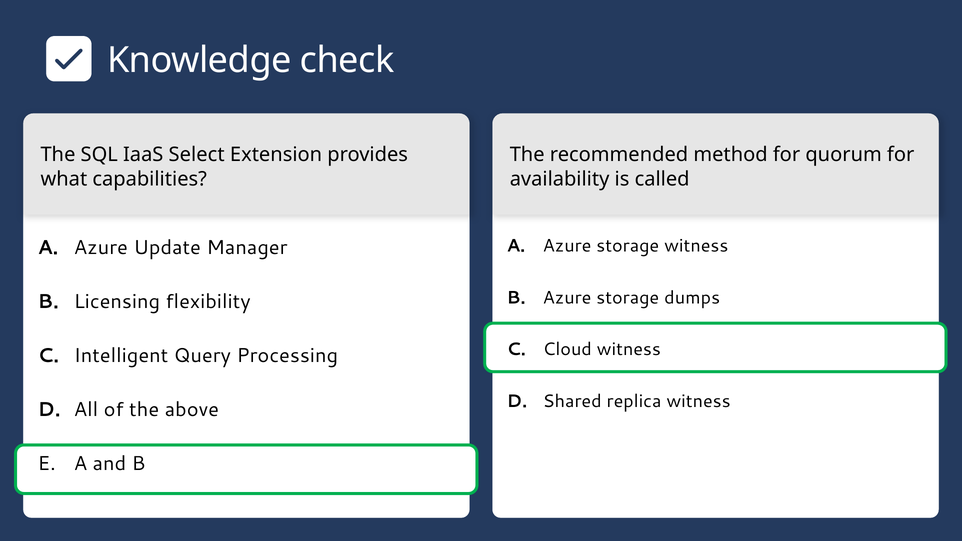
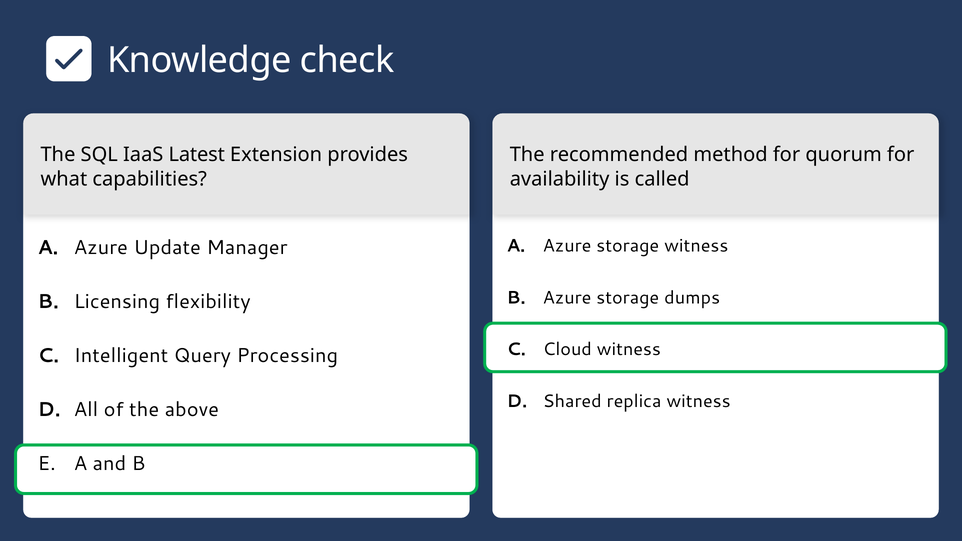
Select: Select -> Latest (197, 155)
